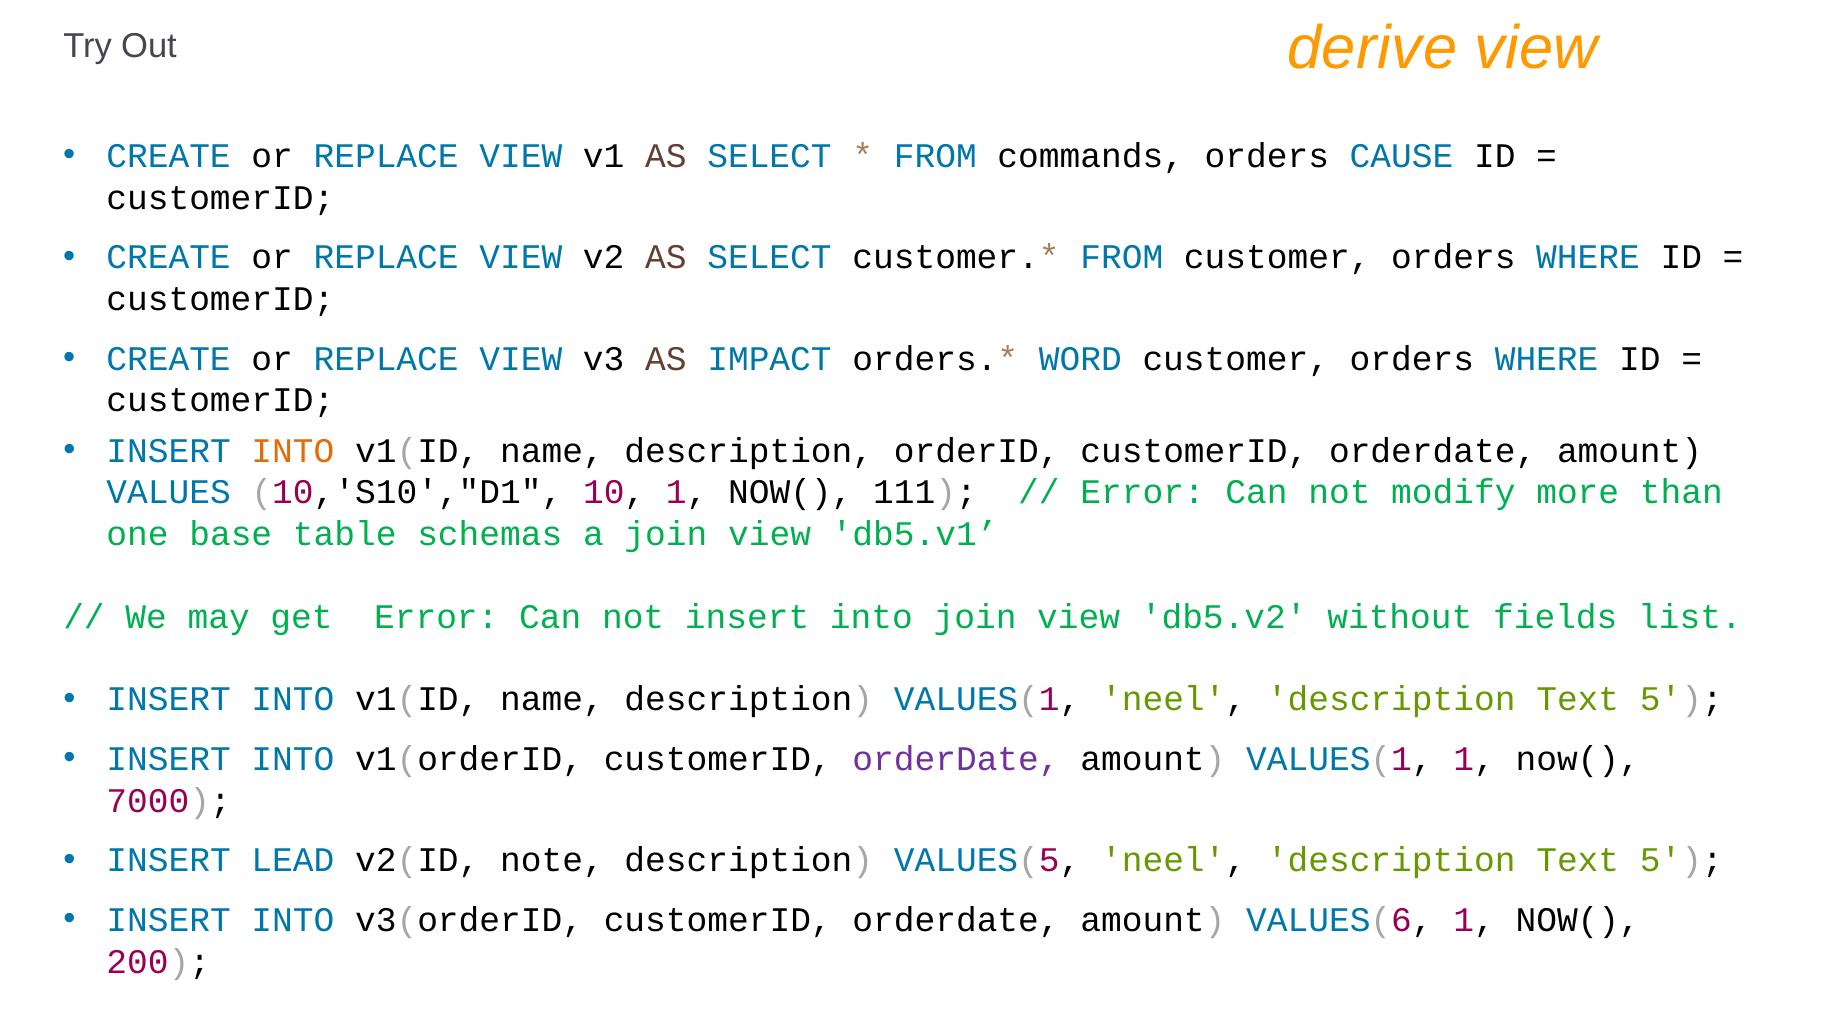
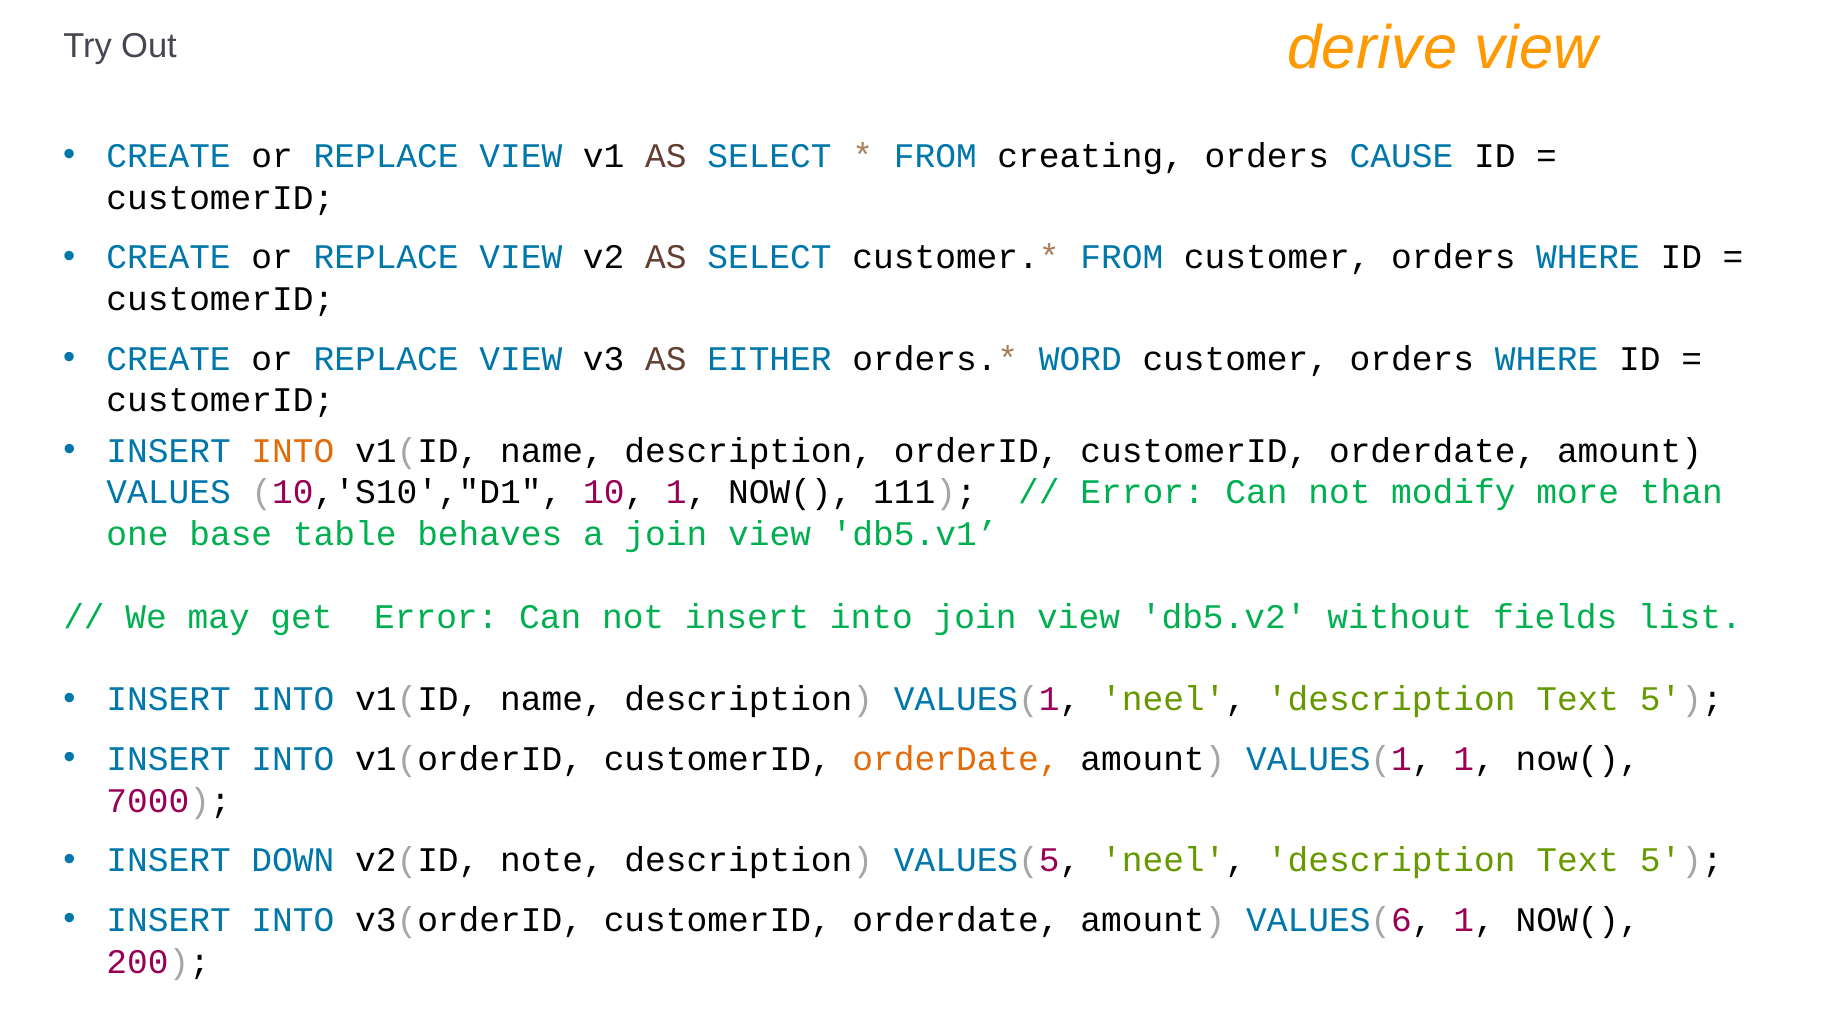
commands: commands -> creating (1091, 156)
IMPACT: IMPACT -> EITHER (769, 359)
schemas: schemas -> behaves (490, 534)
orderDate colour: purple -> orange (956, 759)
LEAD: LEAD -> DOWN (293, 861)
